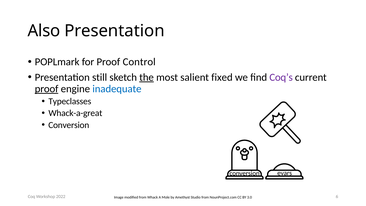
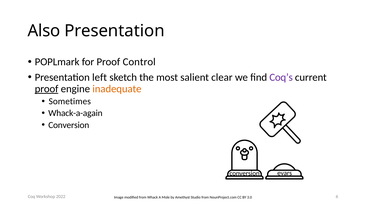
still: still -> left (100, 77)
the underline: present -> none (147, 77)
fixed: fixed -> clear (222, 77)
inadequate colour: blue -> orange (117, 89)
Typeclasses: Typeclasses -> Sometimes (70, 101)
Whack-a-great: Whack-a-great -> Whack-a-again (75, 113)
